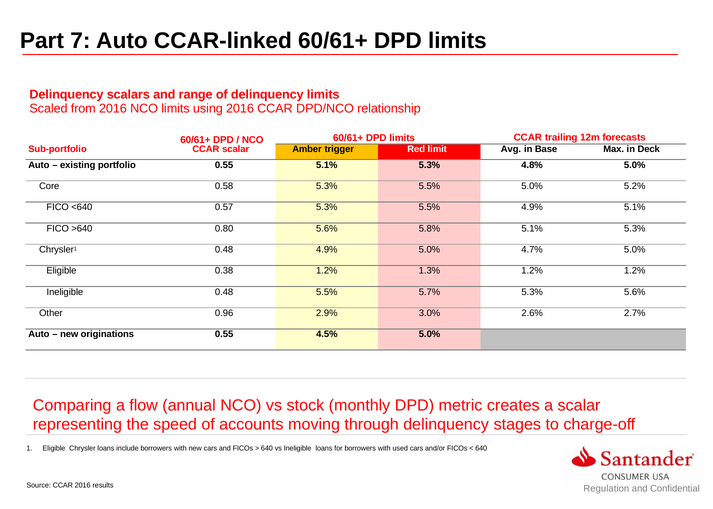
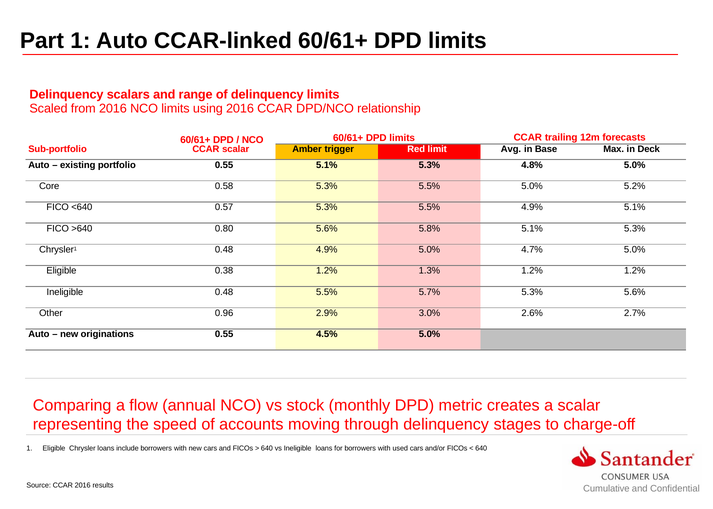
Part 7: 7 -> 1 (80, 41)
Regulation: Regulation -> Cumulative (606, 489)
